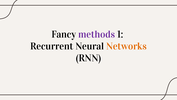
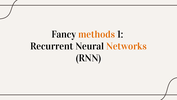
methods colour: purple -> orange (97, 34)
